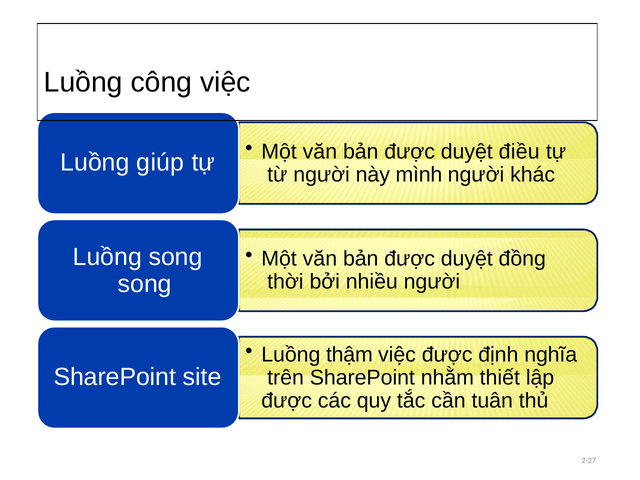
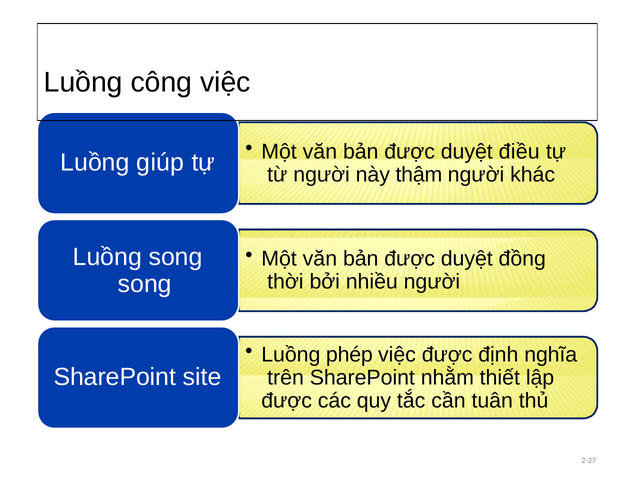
mình: mình -> thậm (419, 175)
thậm: thậm -> phép (349, 355)
